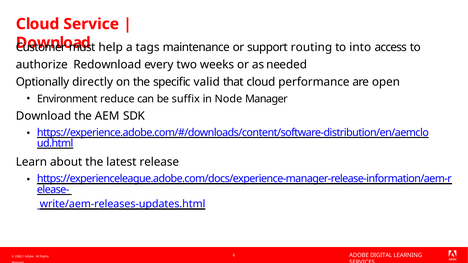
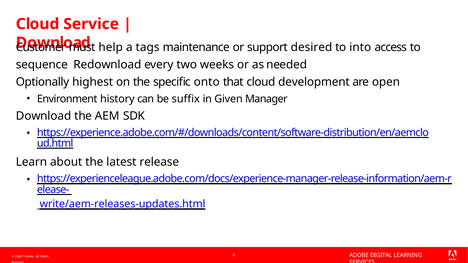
routing: routing -> desired (311, 47)
authorize: authorize -> sequence (42, 65)
directly: directly -> highest (93, 82)
valid: valid -> onto (207, 82)
performance: performance -> development (314, 82)
reduce: reduce -> history (117, 99)
Node: Node -> Given (229, 99)
